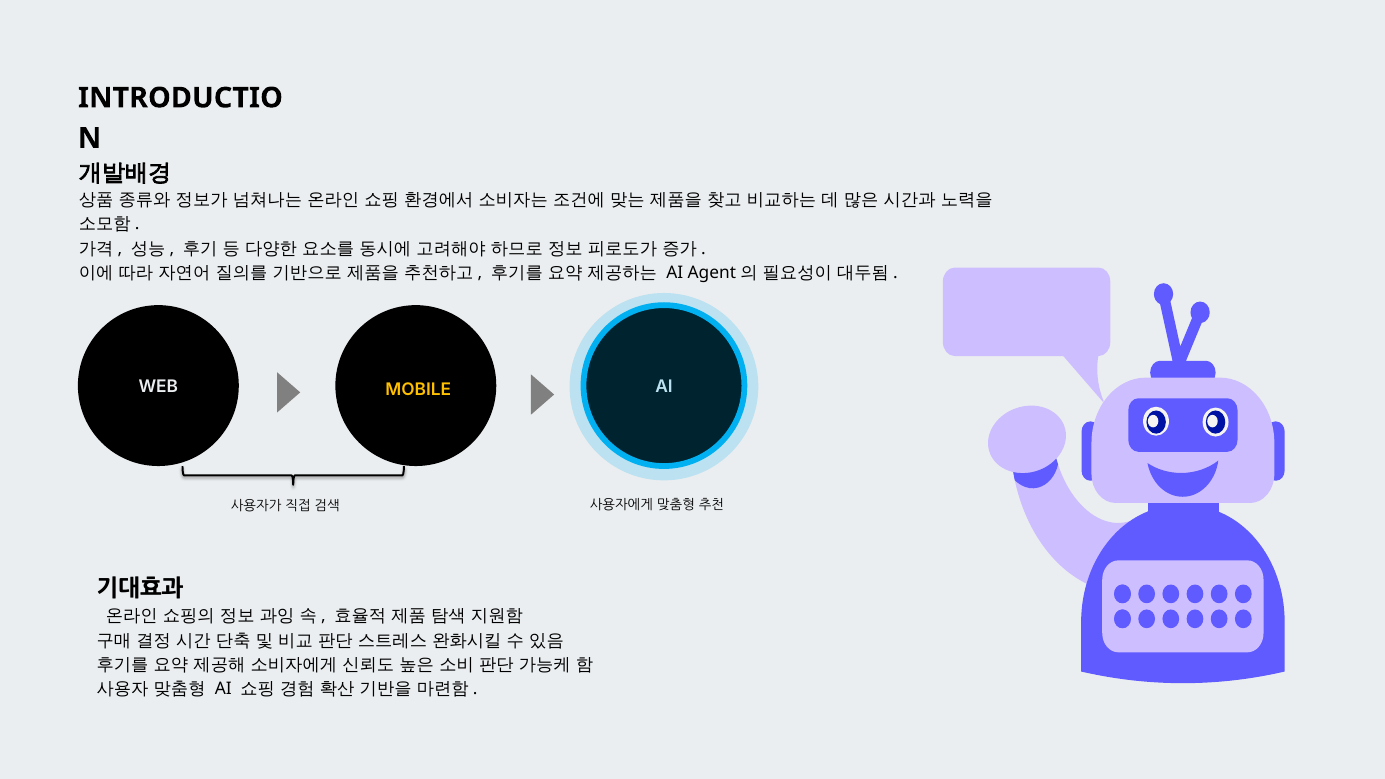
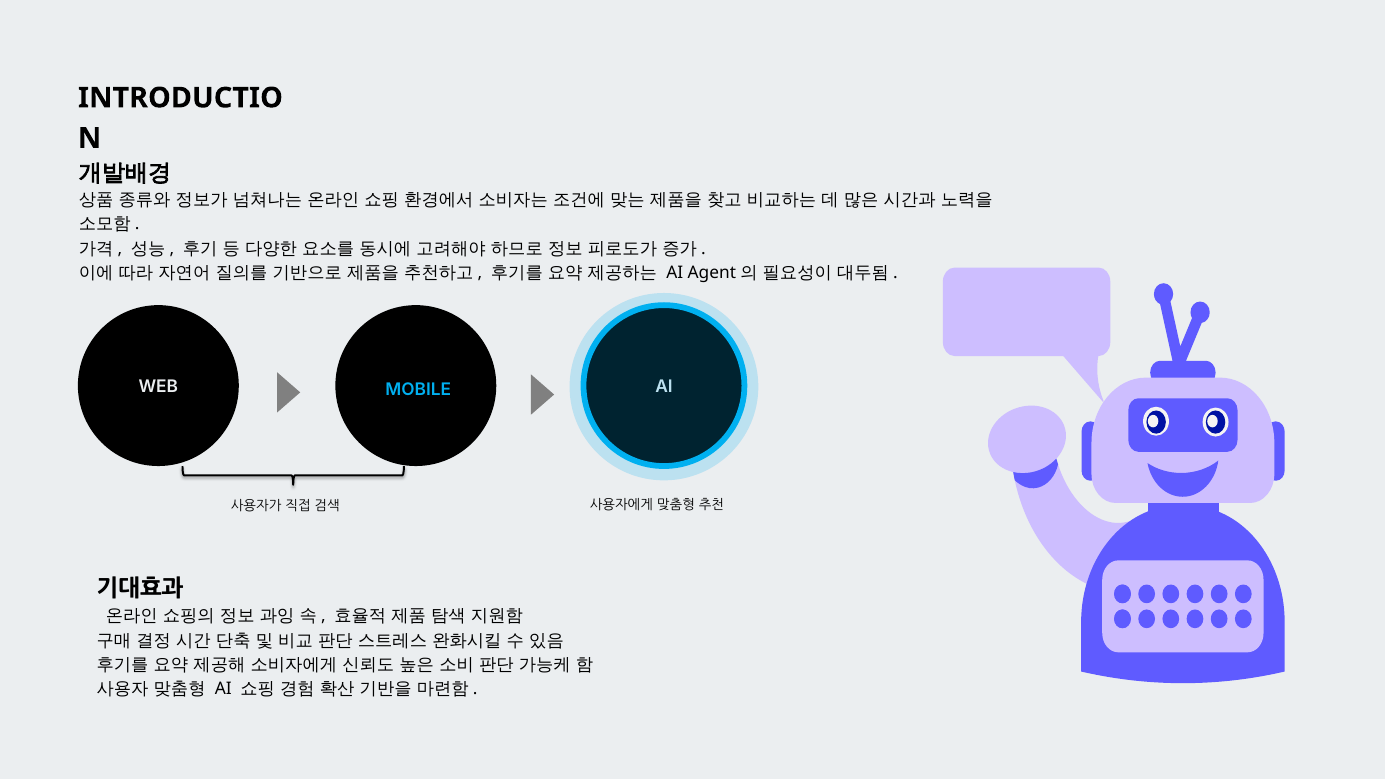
MOBILE colour: yellow -> light blue (418, 390)
